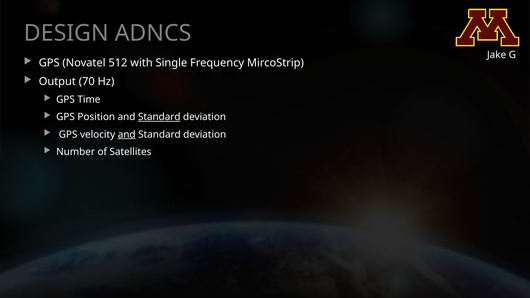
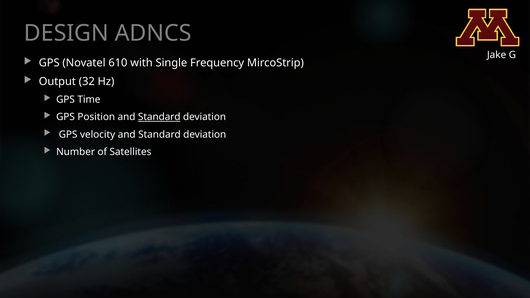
512: 512 -> 610 (118, 63)
70: 70 -> 32 (87, 82)
and underline: present -> none (127, 134)
